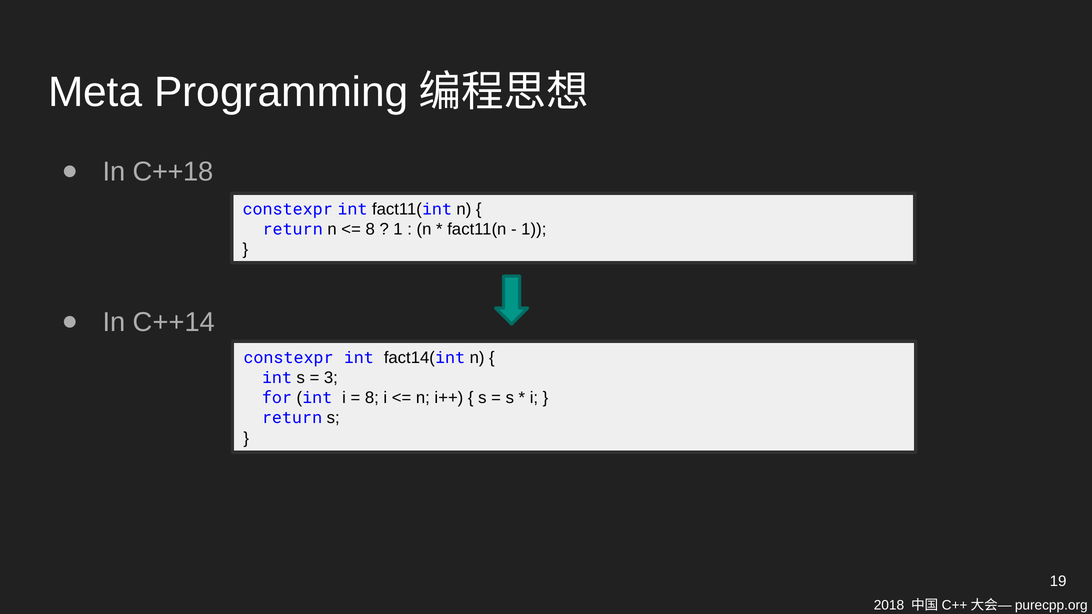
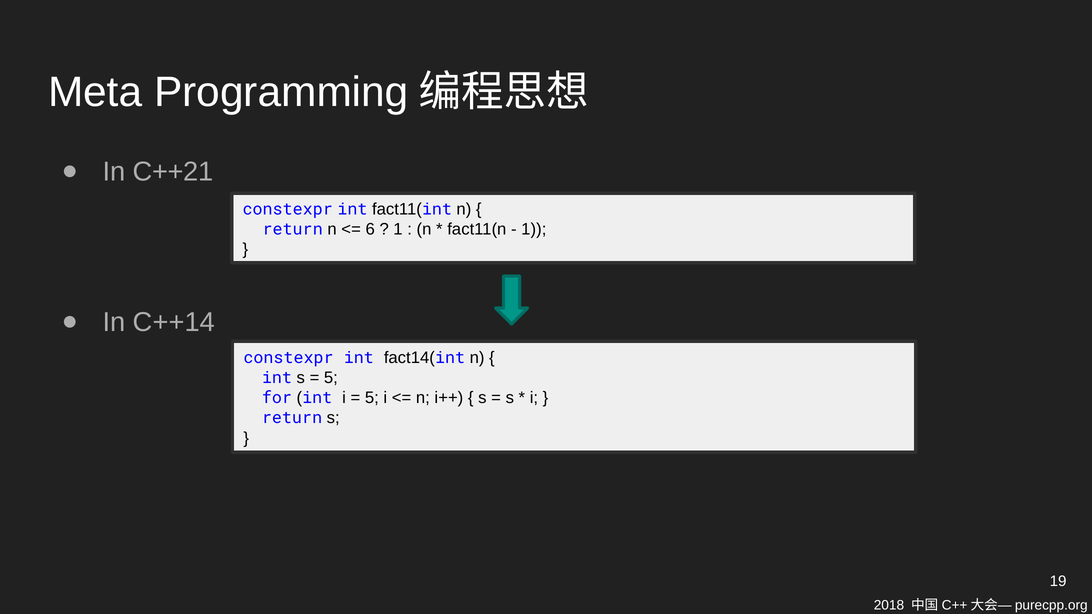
C++18: C++18 -> C++21 (173, 172)
8: 8 -> 6 (370, 229)
3: 3 -> 5 (331, 378)
8: 8 -> 5 (372, 398)
